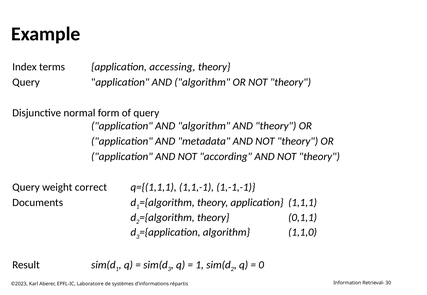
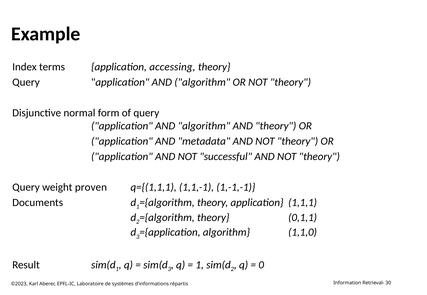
according: according -> successful (226, 157)
correct: correct -> proven (91, 188)
